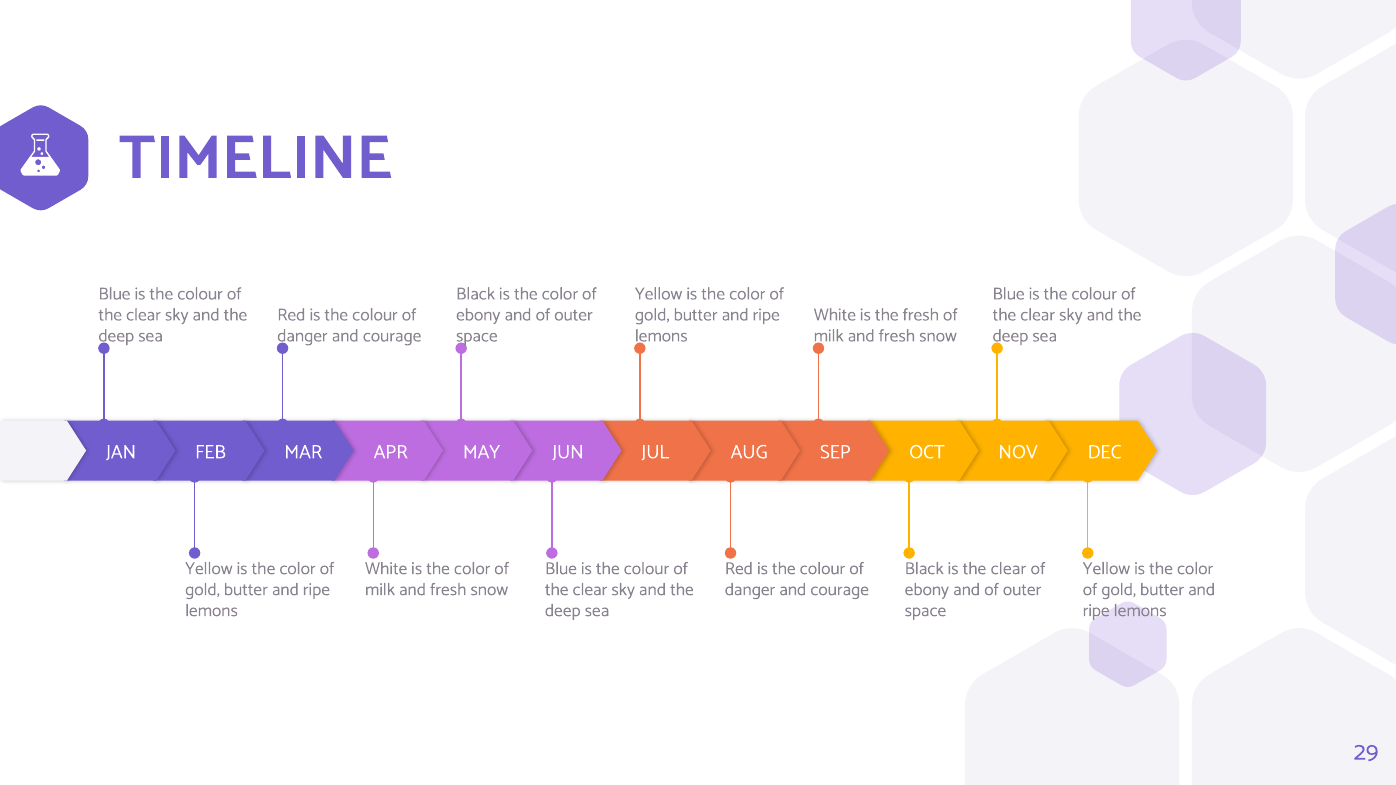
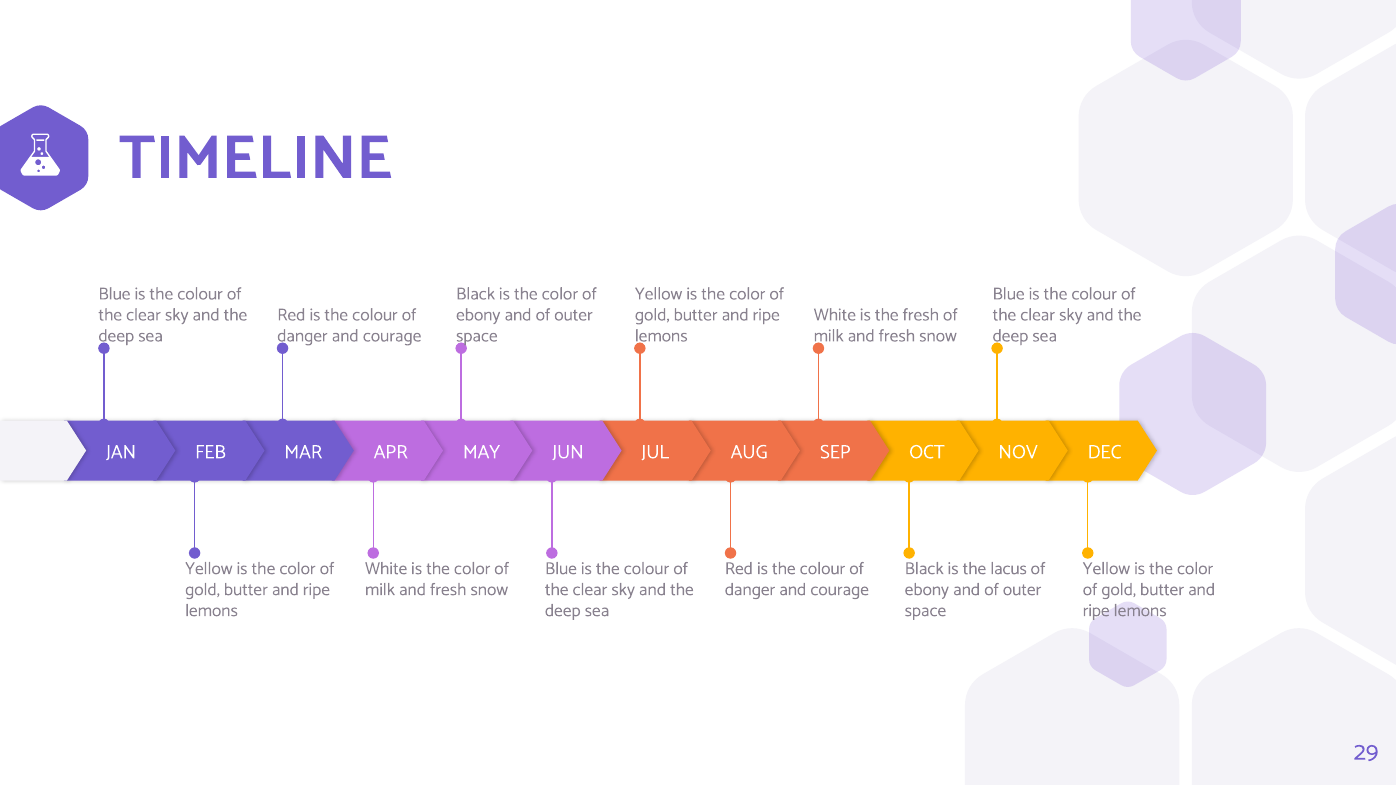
is the clear: clear -> lacus (1009, 569)
